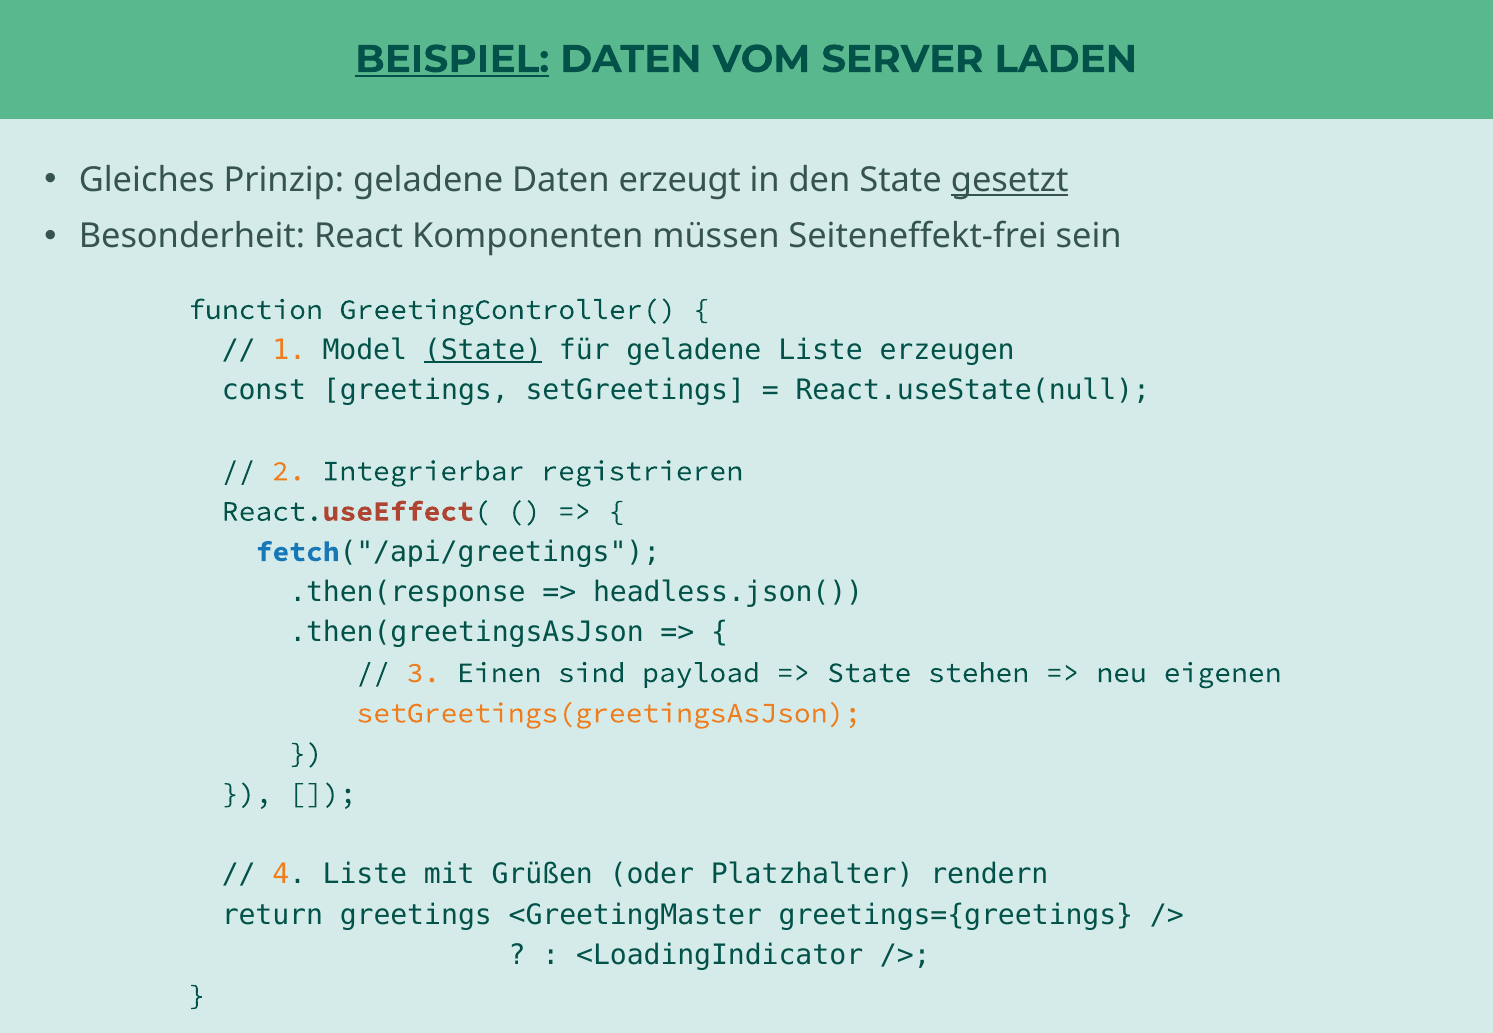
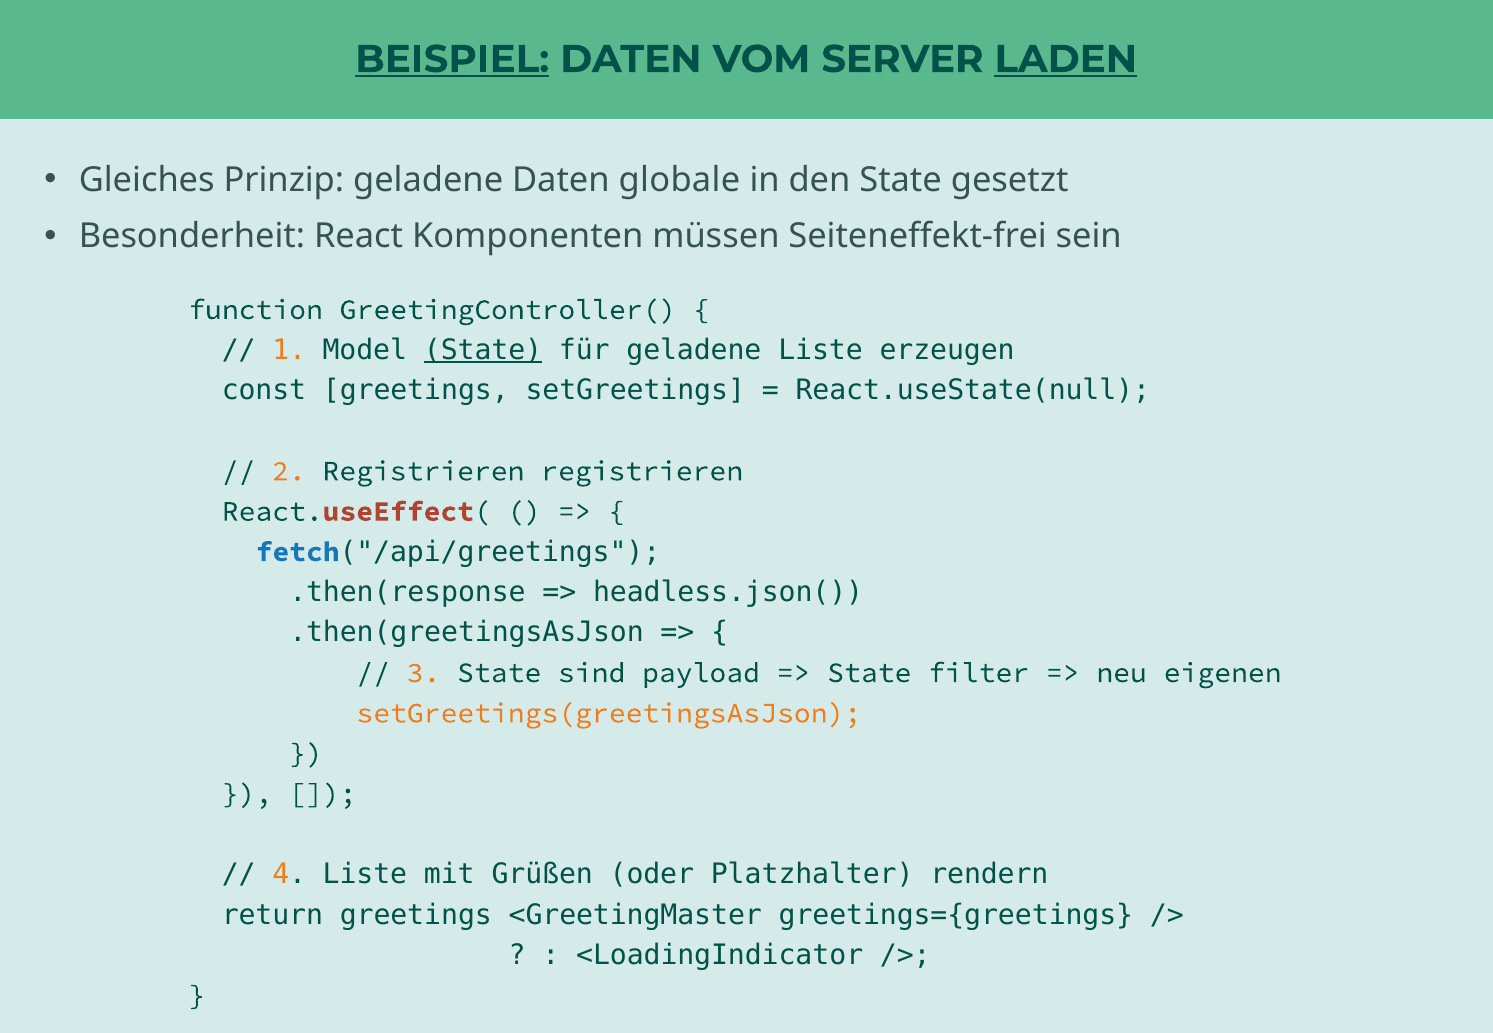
LADEN underline: none -> present (1066, 59)
erzeugt: erzeugt -> globale (679, 180)
gesetzt underline: present -> none (1010, 180)
2 Integrierbar: Integrierbar -> Registrieren (423, 471)
3 Einen: Einen -> State (499, 673)
stehen: stehen -> filter (979, 673)
